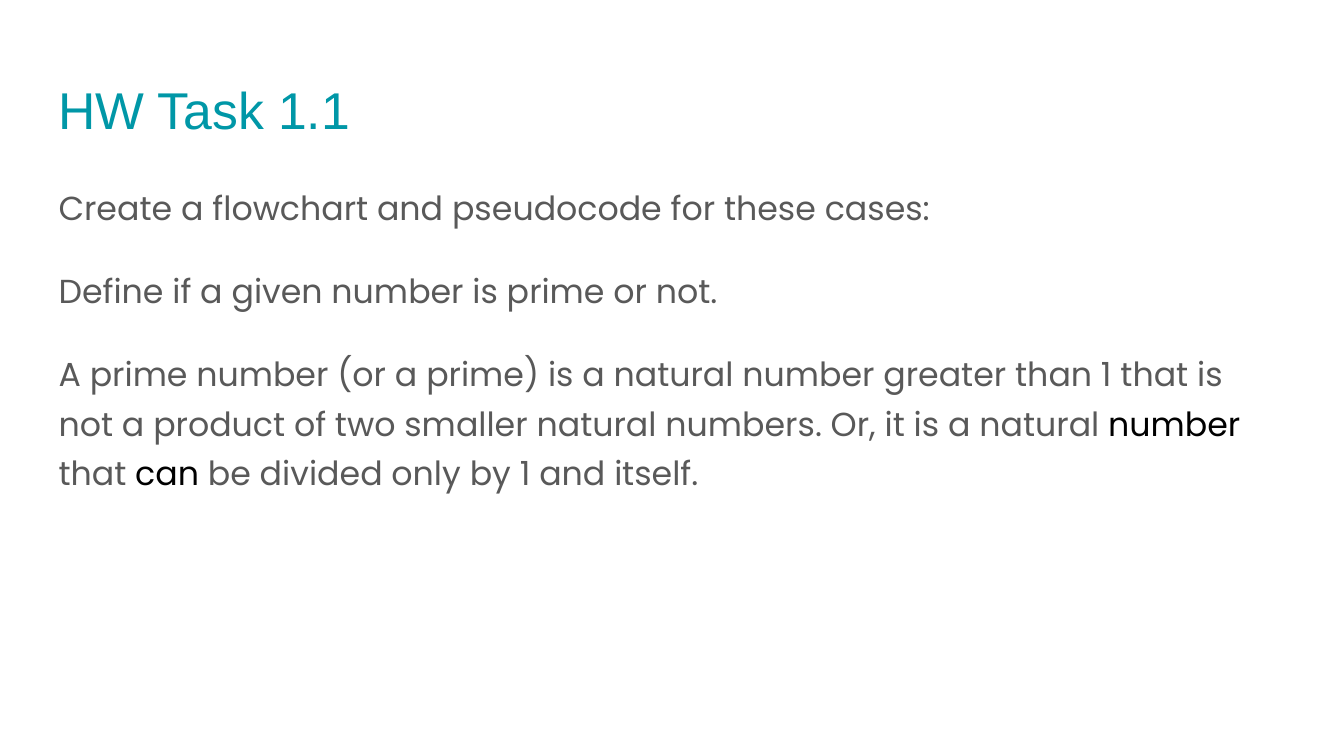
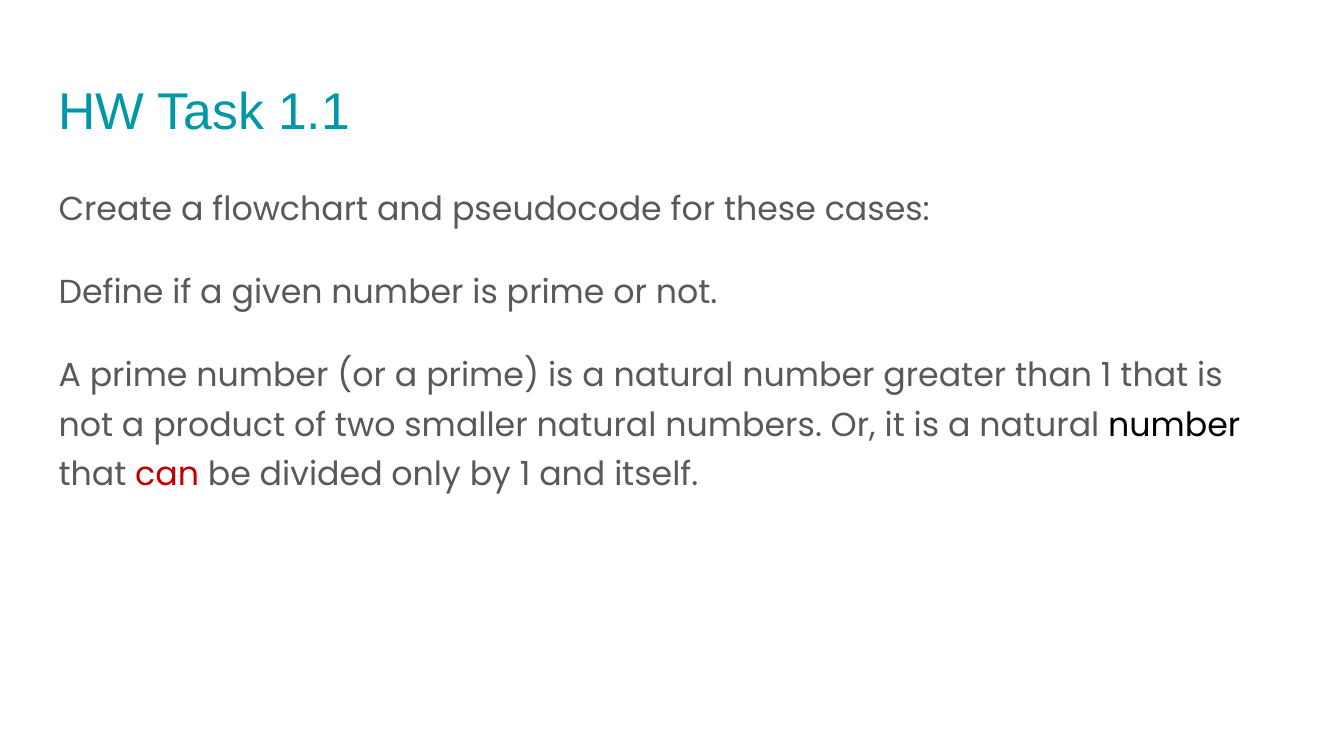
can colour: black -> red (167, 475)
